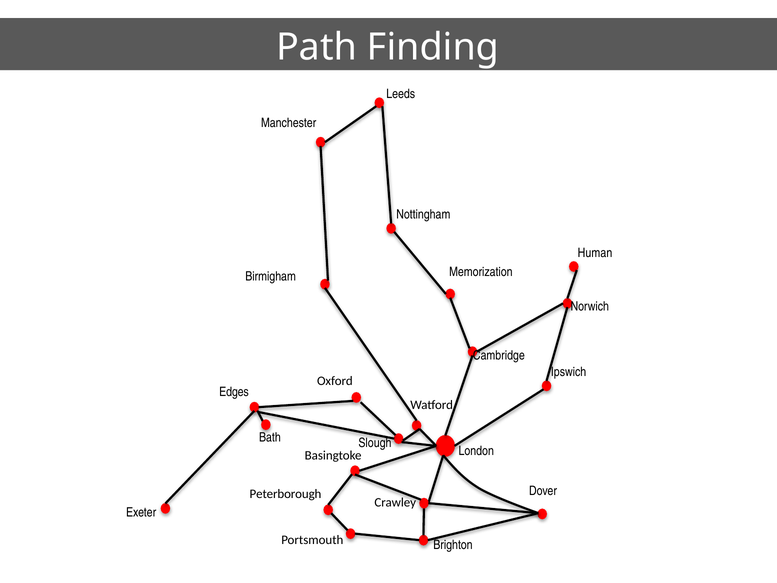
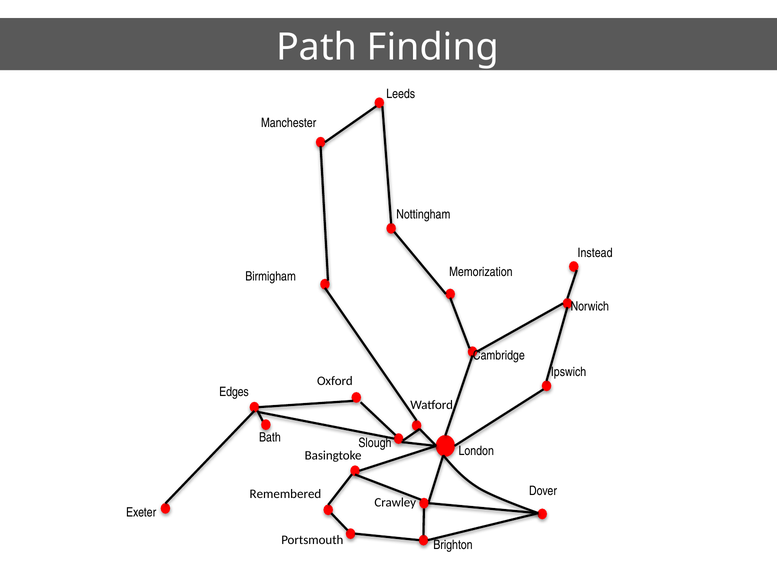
Human: Human -> Instead (595, 253)
Peterborough: Peterborough -> Remembered (285, 494)
